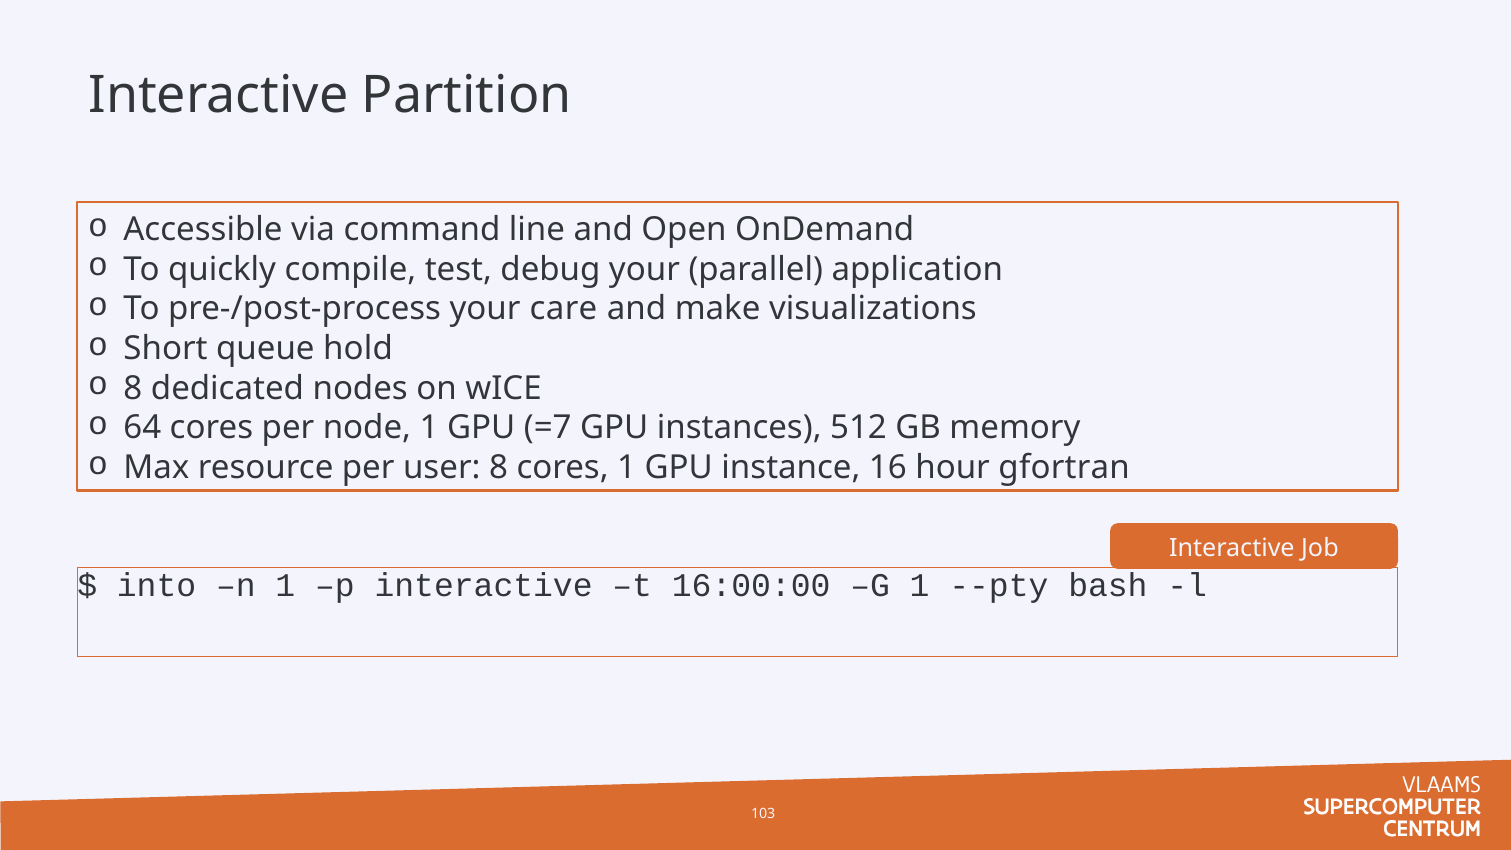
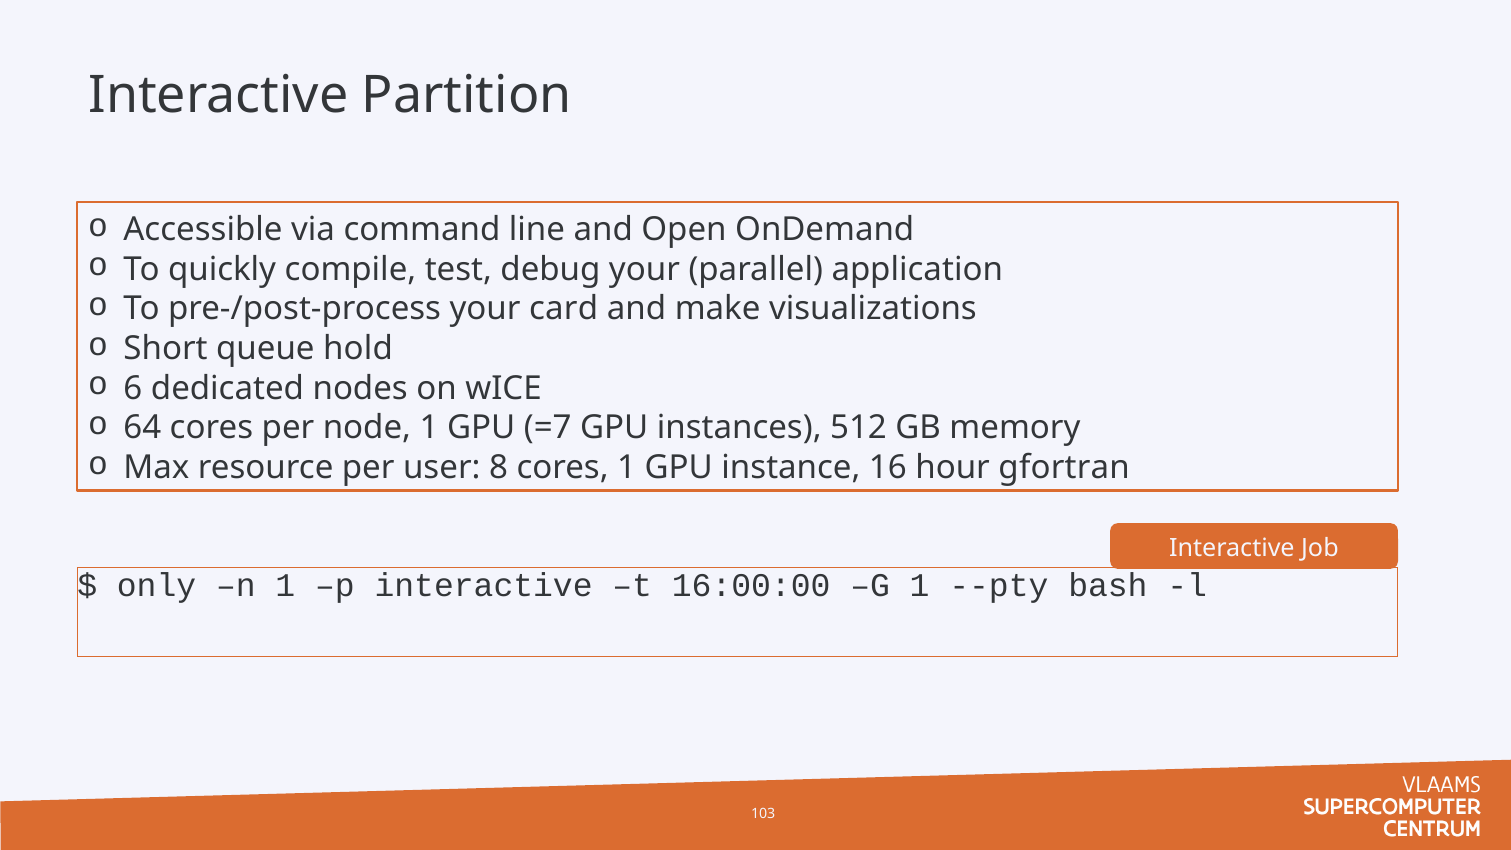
care: care -> card (564, 309)
8: 8 -> 6 (133, 388)
into: into -> only (157, 585)
